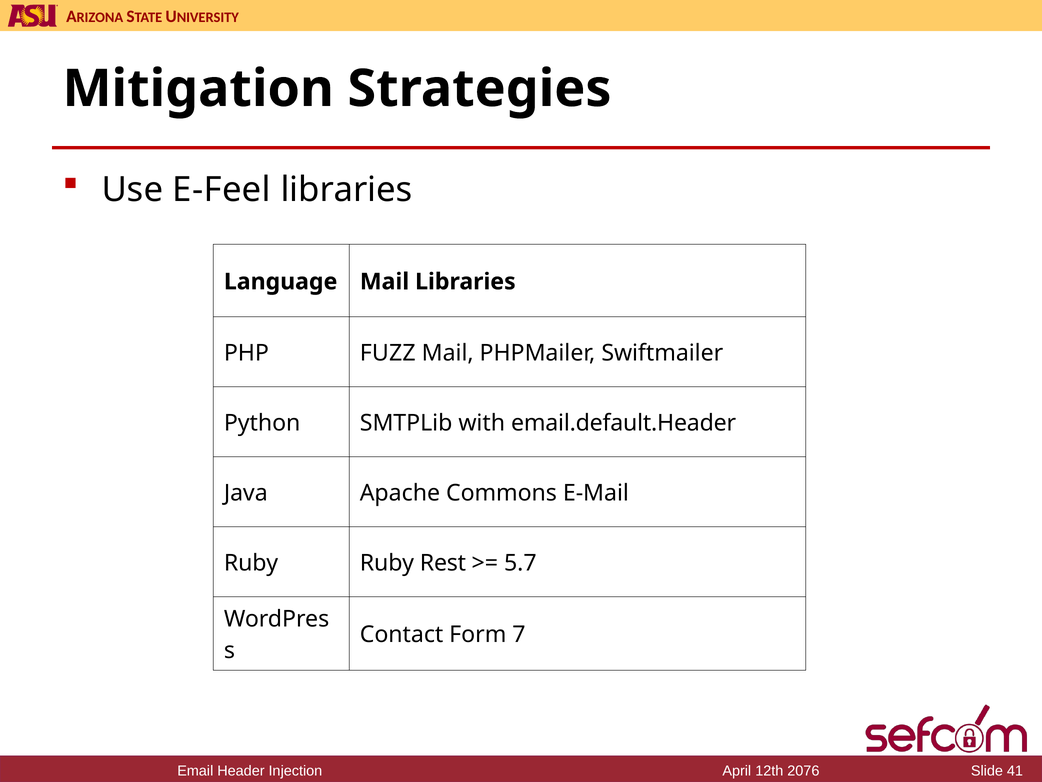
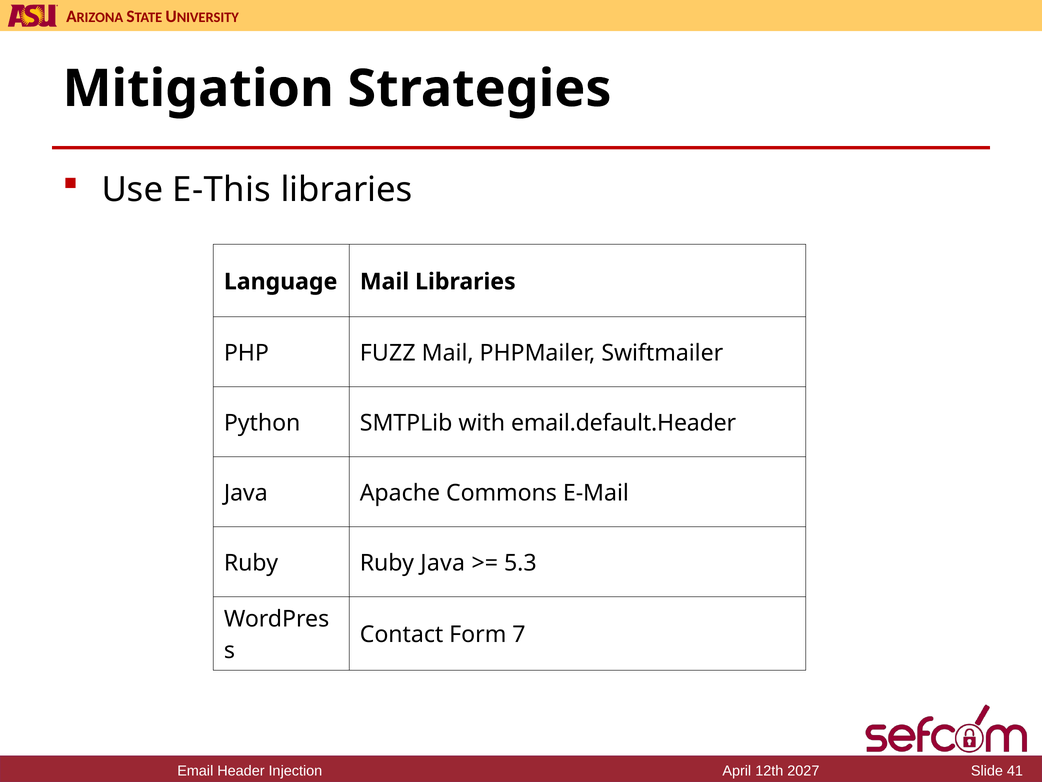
E-Feel: E-Feel -> E-This (222, 190)
Ruby Rest: Rest -> Java (443, 563)
5.7: 5.7 -> 5.3 (520, 563)
2076: 2076 -> 2027 (803, 770)
